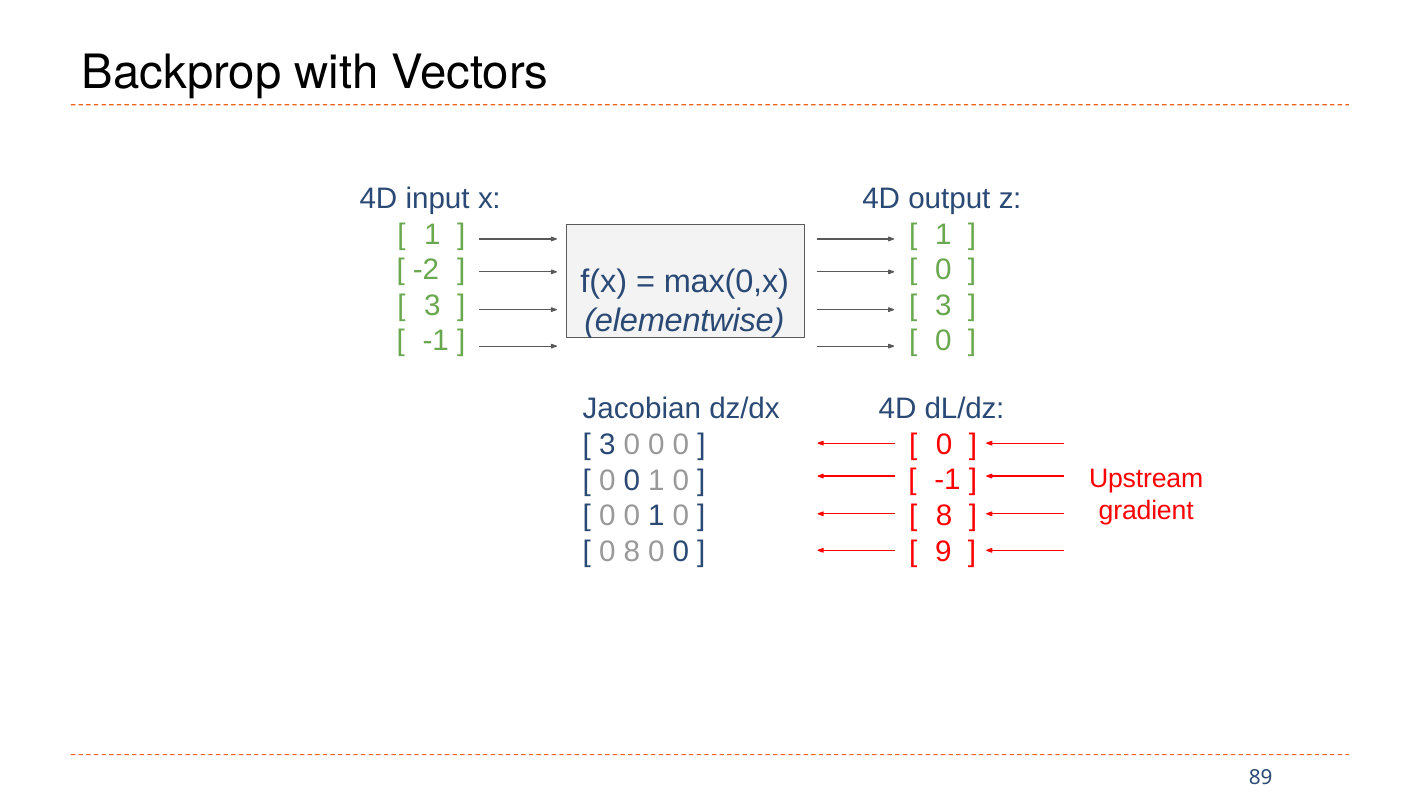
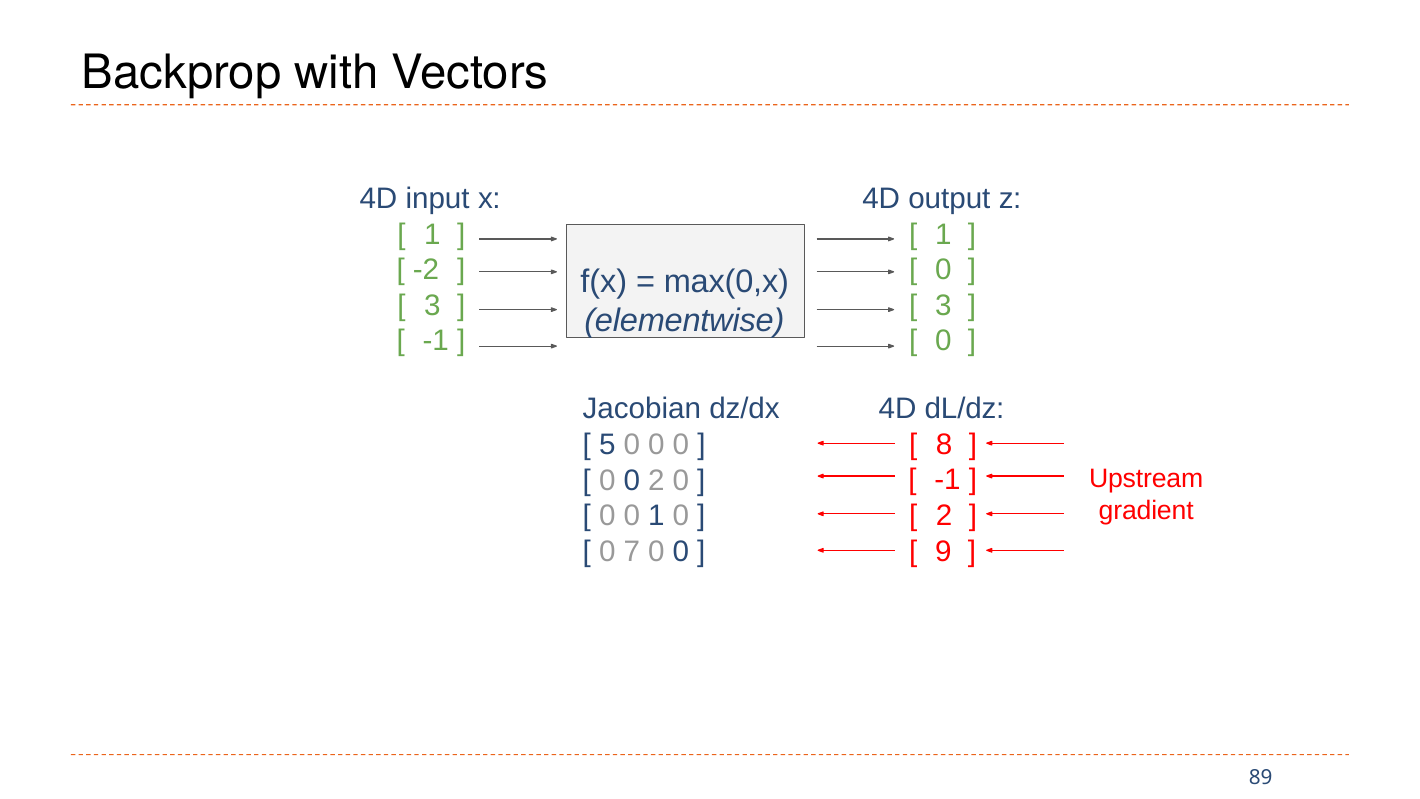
0: 0 -> 8 (944, 445)
3: 3 -> 5 (607, 445)
1: 1 -> 2 (656, 480)
8: 8 -> 2 (944, 516)
0 8: 8 -> 7 (632, 551)
